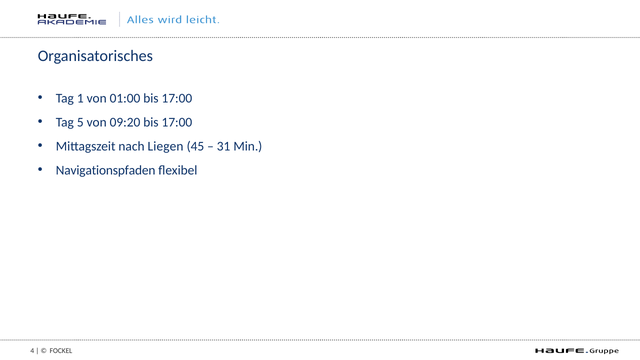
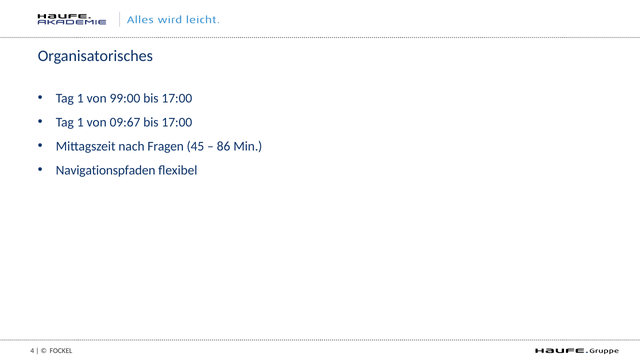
01:00: 01:00 -> 99:00 (125, 98)
5: 5 -> 1 (80, 122)
09:20: 09:20 -> 09:67 (125, 122)
Liegen: Liegen -> Fragen (166, 146)
31: 31 -> 86 (224, 146)
